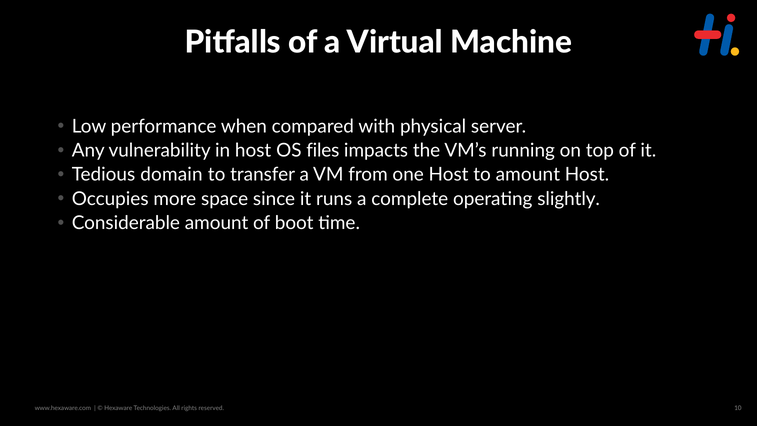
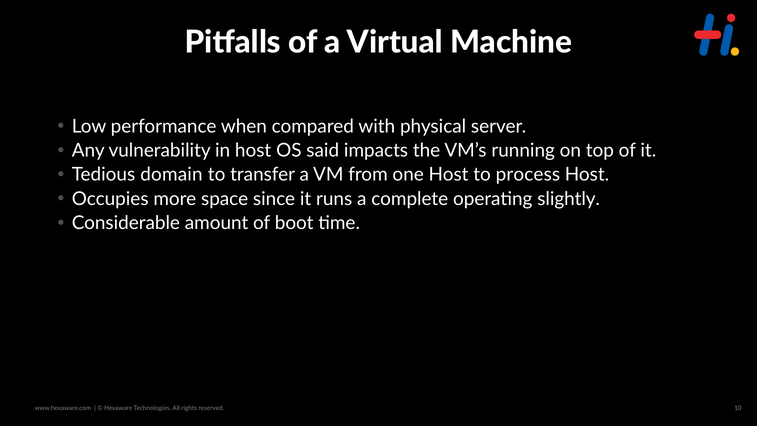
files: files -> said (323, 150)
to amount: amount -> process (528, 175)
